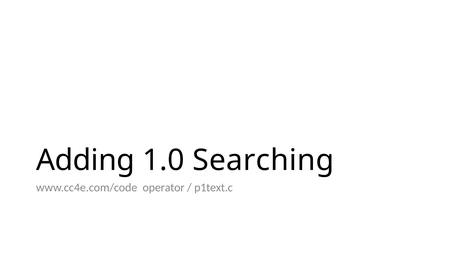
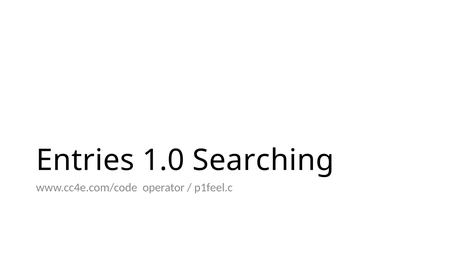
Adding: Adding -> Entries (85, 160)
p1text.c: p1text.c -> p1feel.c (213, 187)
